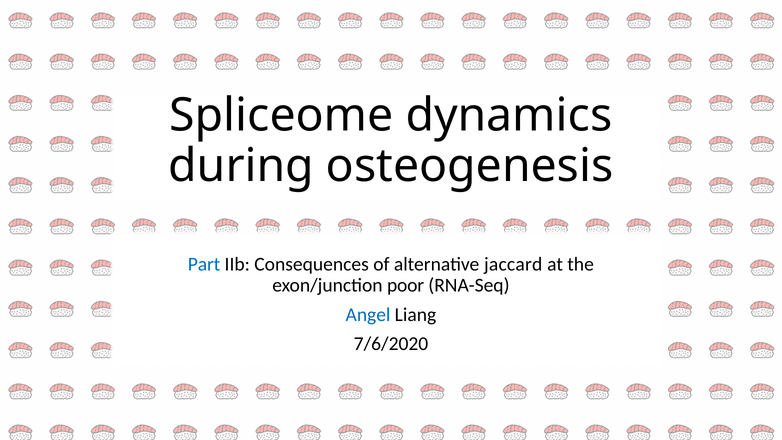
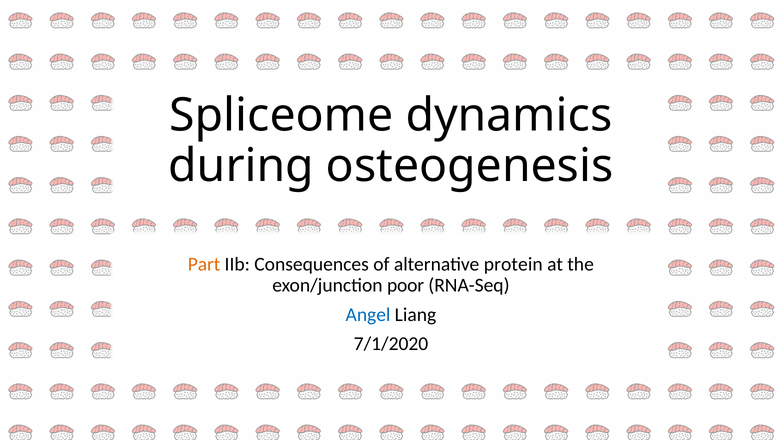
Part colour: blue -> orange (204, 264)
jaccard: jaccard -> protein (513, 264)
7/6/2020: 7/6/2020 -> 7/1/2020 (391, 344)
